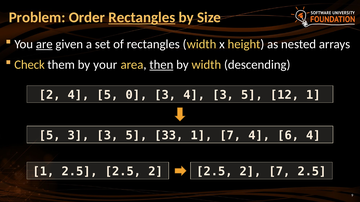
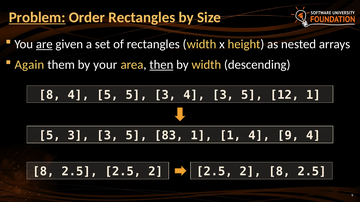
Problem underline: none -> present (37, 17)
Rectangles underline: present -> none (142, 17)
Check: Check -> Again (29, 65)
2: 2 -> 8 (50, 95)
5 0: 0 -> 5 (136, 95)
33: 33 -> 83 (169, 136)
1 7: 7 -> 1 (230, 136)
4 6: 6 -> 9 (288, 136)
1: 1 -> 8 (44, 172)
2 7: 7 -> 8 (279, 172)
